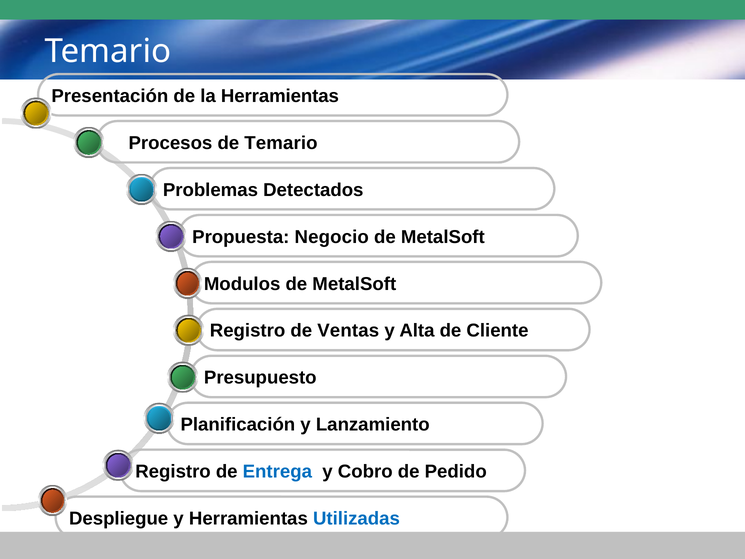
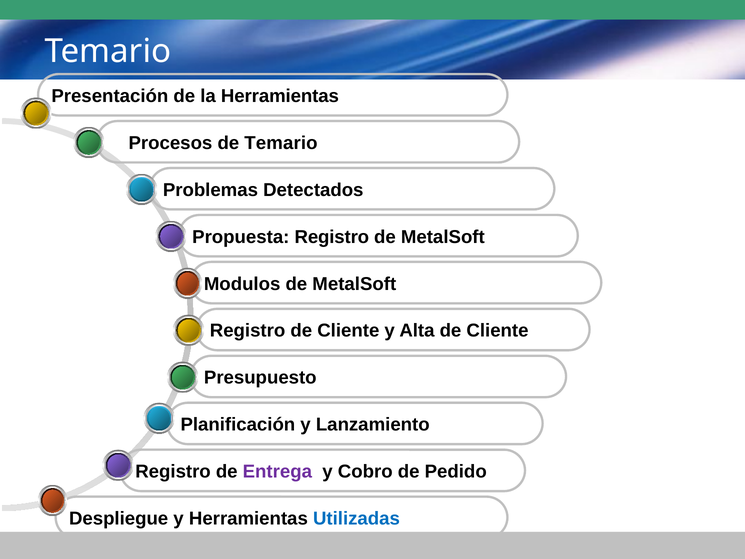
Negocio: Negocio -> Registro (332, 237)
Ventas: Ventas -> Cliente (348, 331)
Entrega colour: blue -> purple (277, 472)
